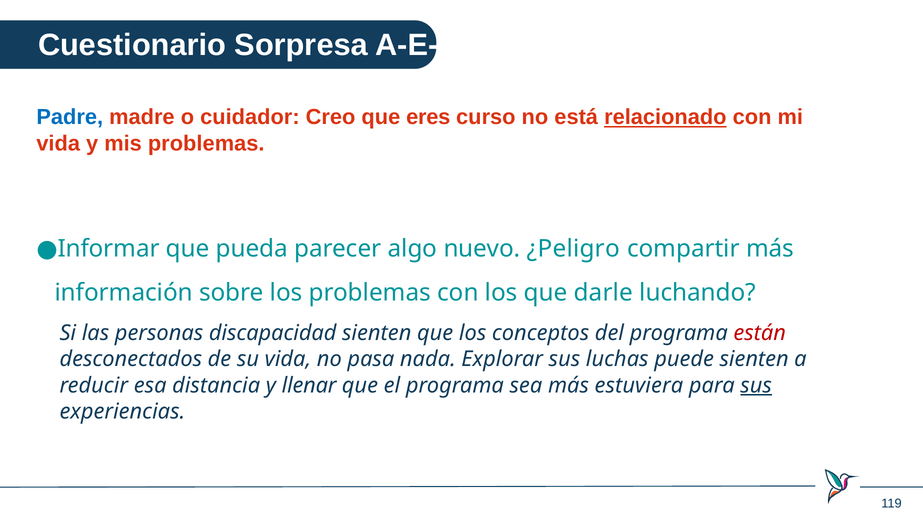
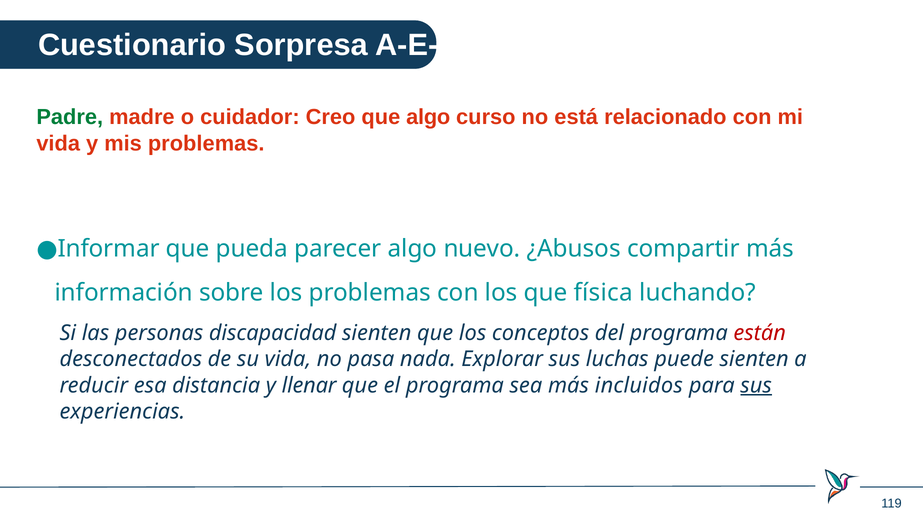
Padre colour: blue -> green (70, 117)
que eres: eres -> algo (428, 117)
relacionado underline: present -> none (665, 117)
¿Peligro: ¿Peligro -> ¿Abusos (574, 249)
darle: darle -> física (603, 293)
estuviera: estuviera -> incluidos (639, 385)
